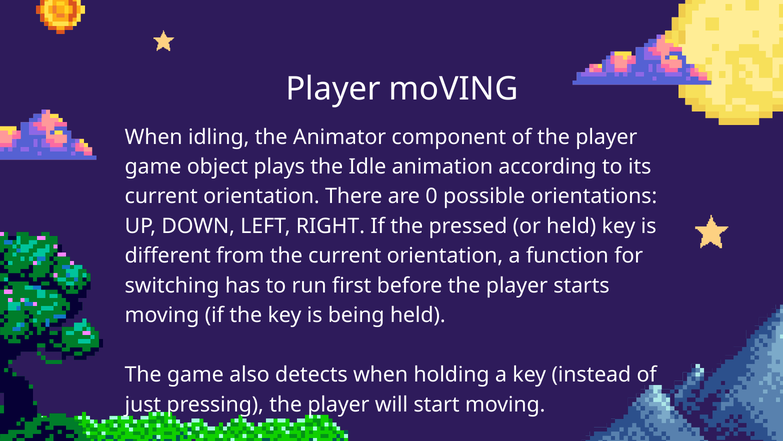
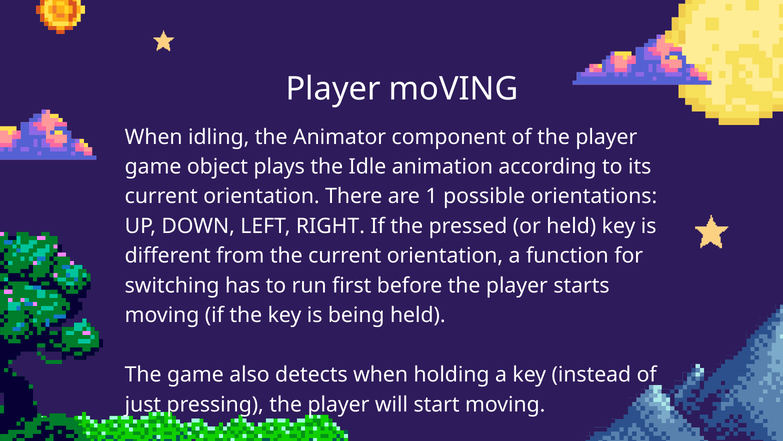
0: 0 -> 1 (432, 196)
